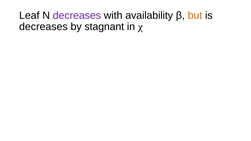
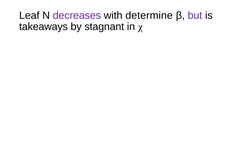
availability: availability -> determine (149, 15)
but colour: orange -> purple (195, 15)
decreases: decreases -> takeaways (43, 27)
